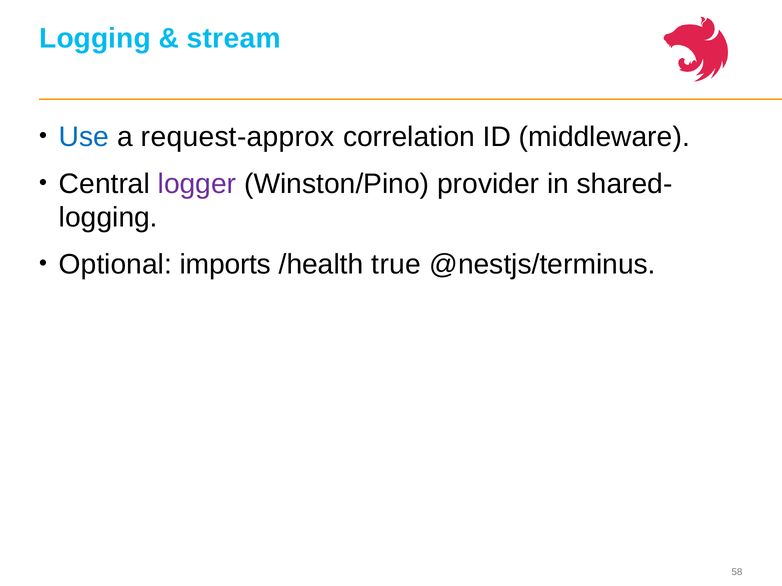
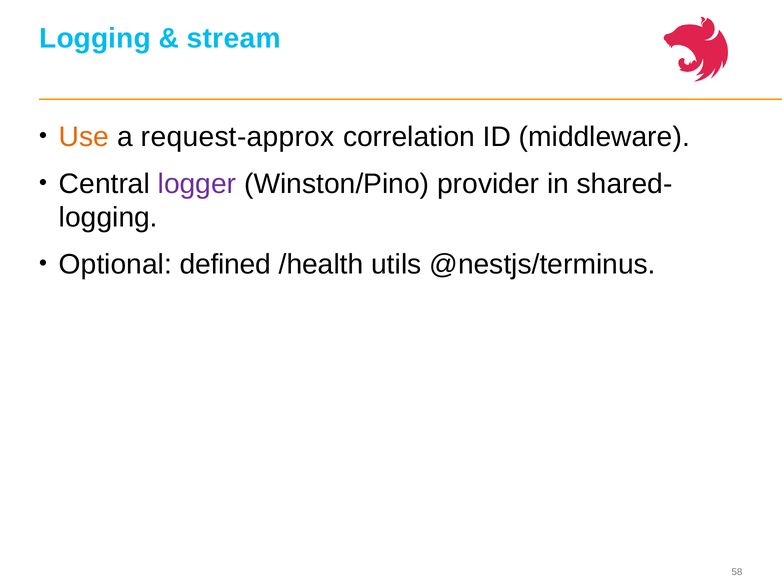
Use colour: blue -> orange (84, 137)
imports: imports -> defined (225, 265)
true: true -> utils (396, 265)
